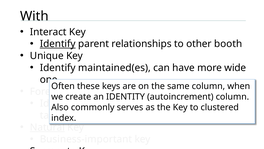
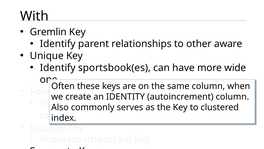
Interact: Interact -> Gremlin (48, 32)
Identify underline: present -> none (58, 44)
booth: booth -> aware (228, 44)
maintained(es: maintained(es -> sportsbook(es (114, 68)
